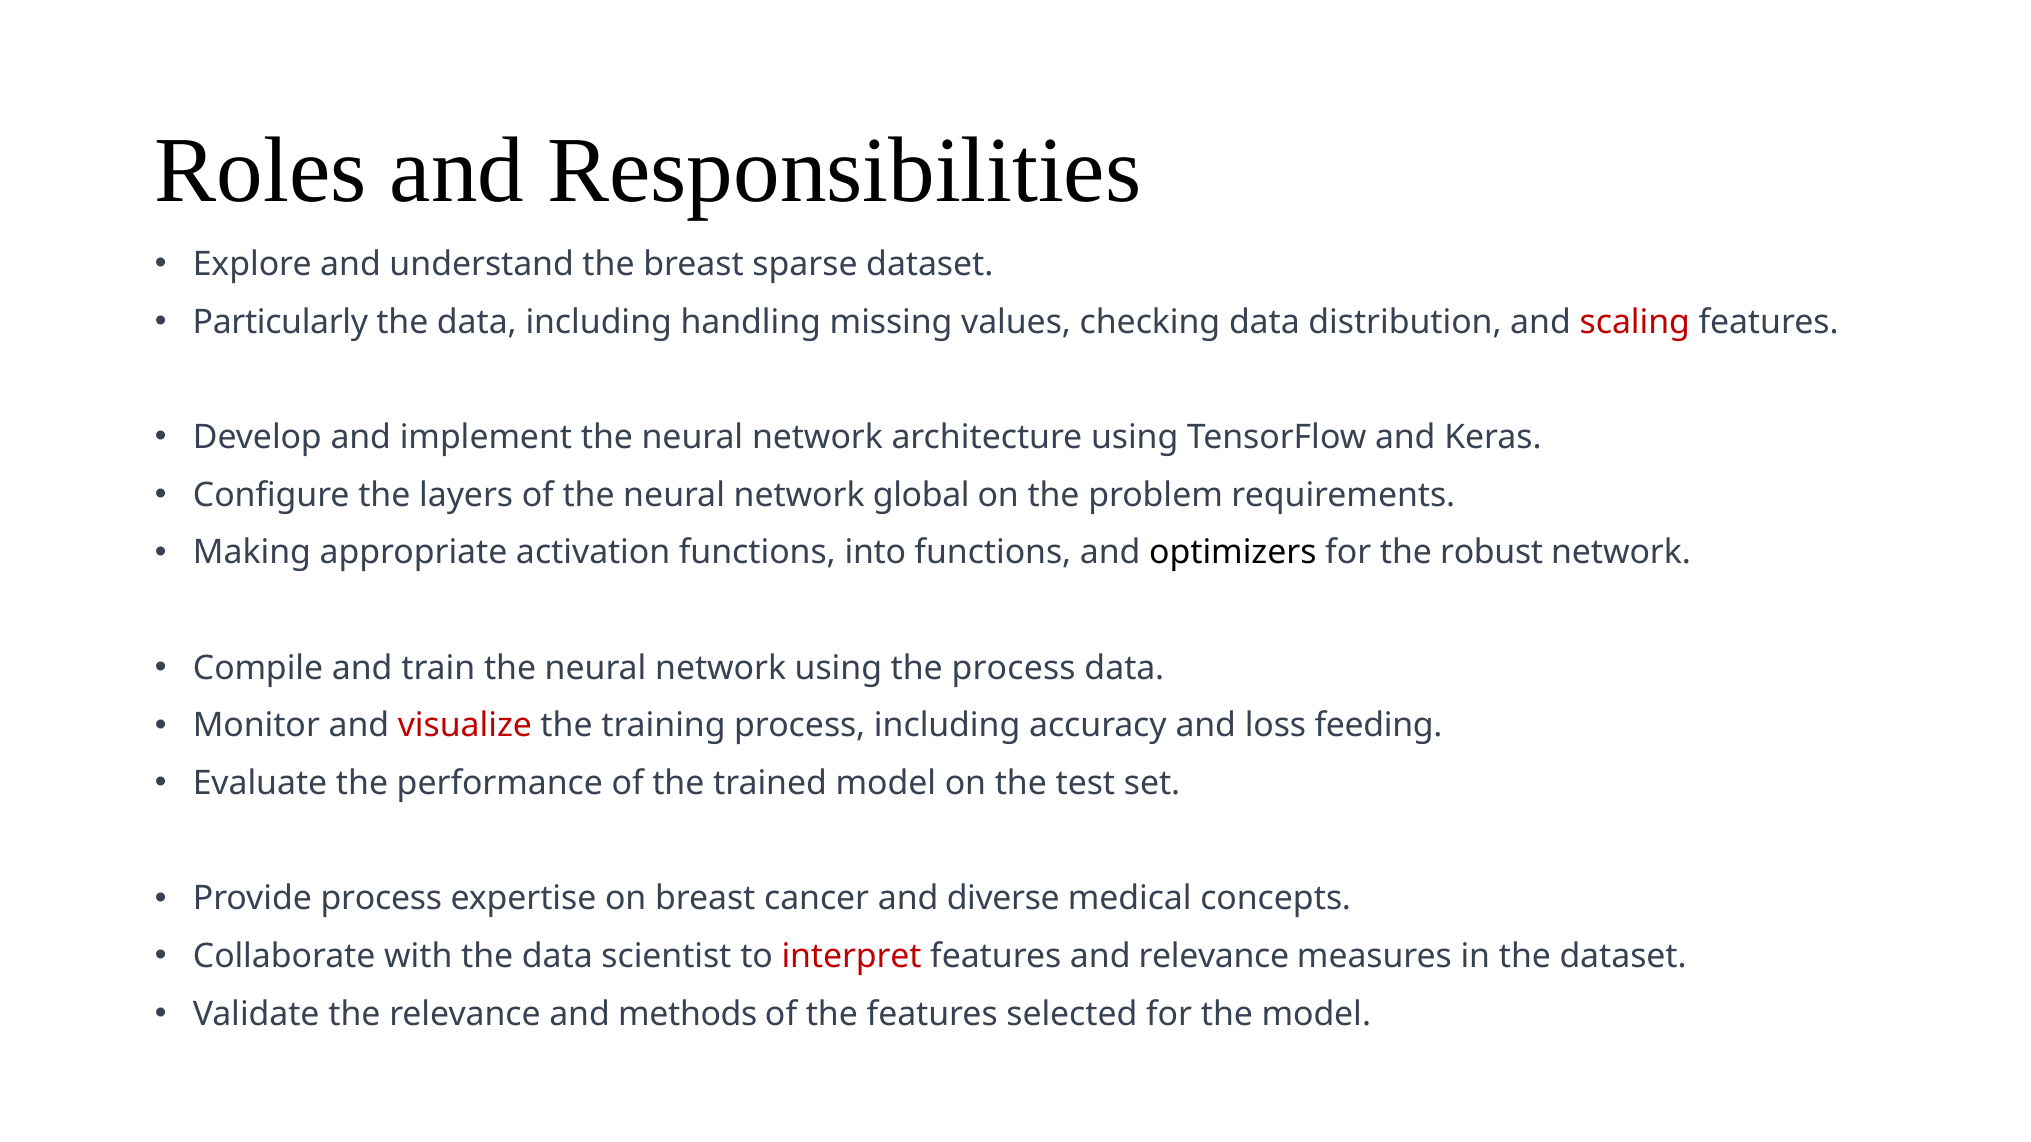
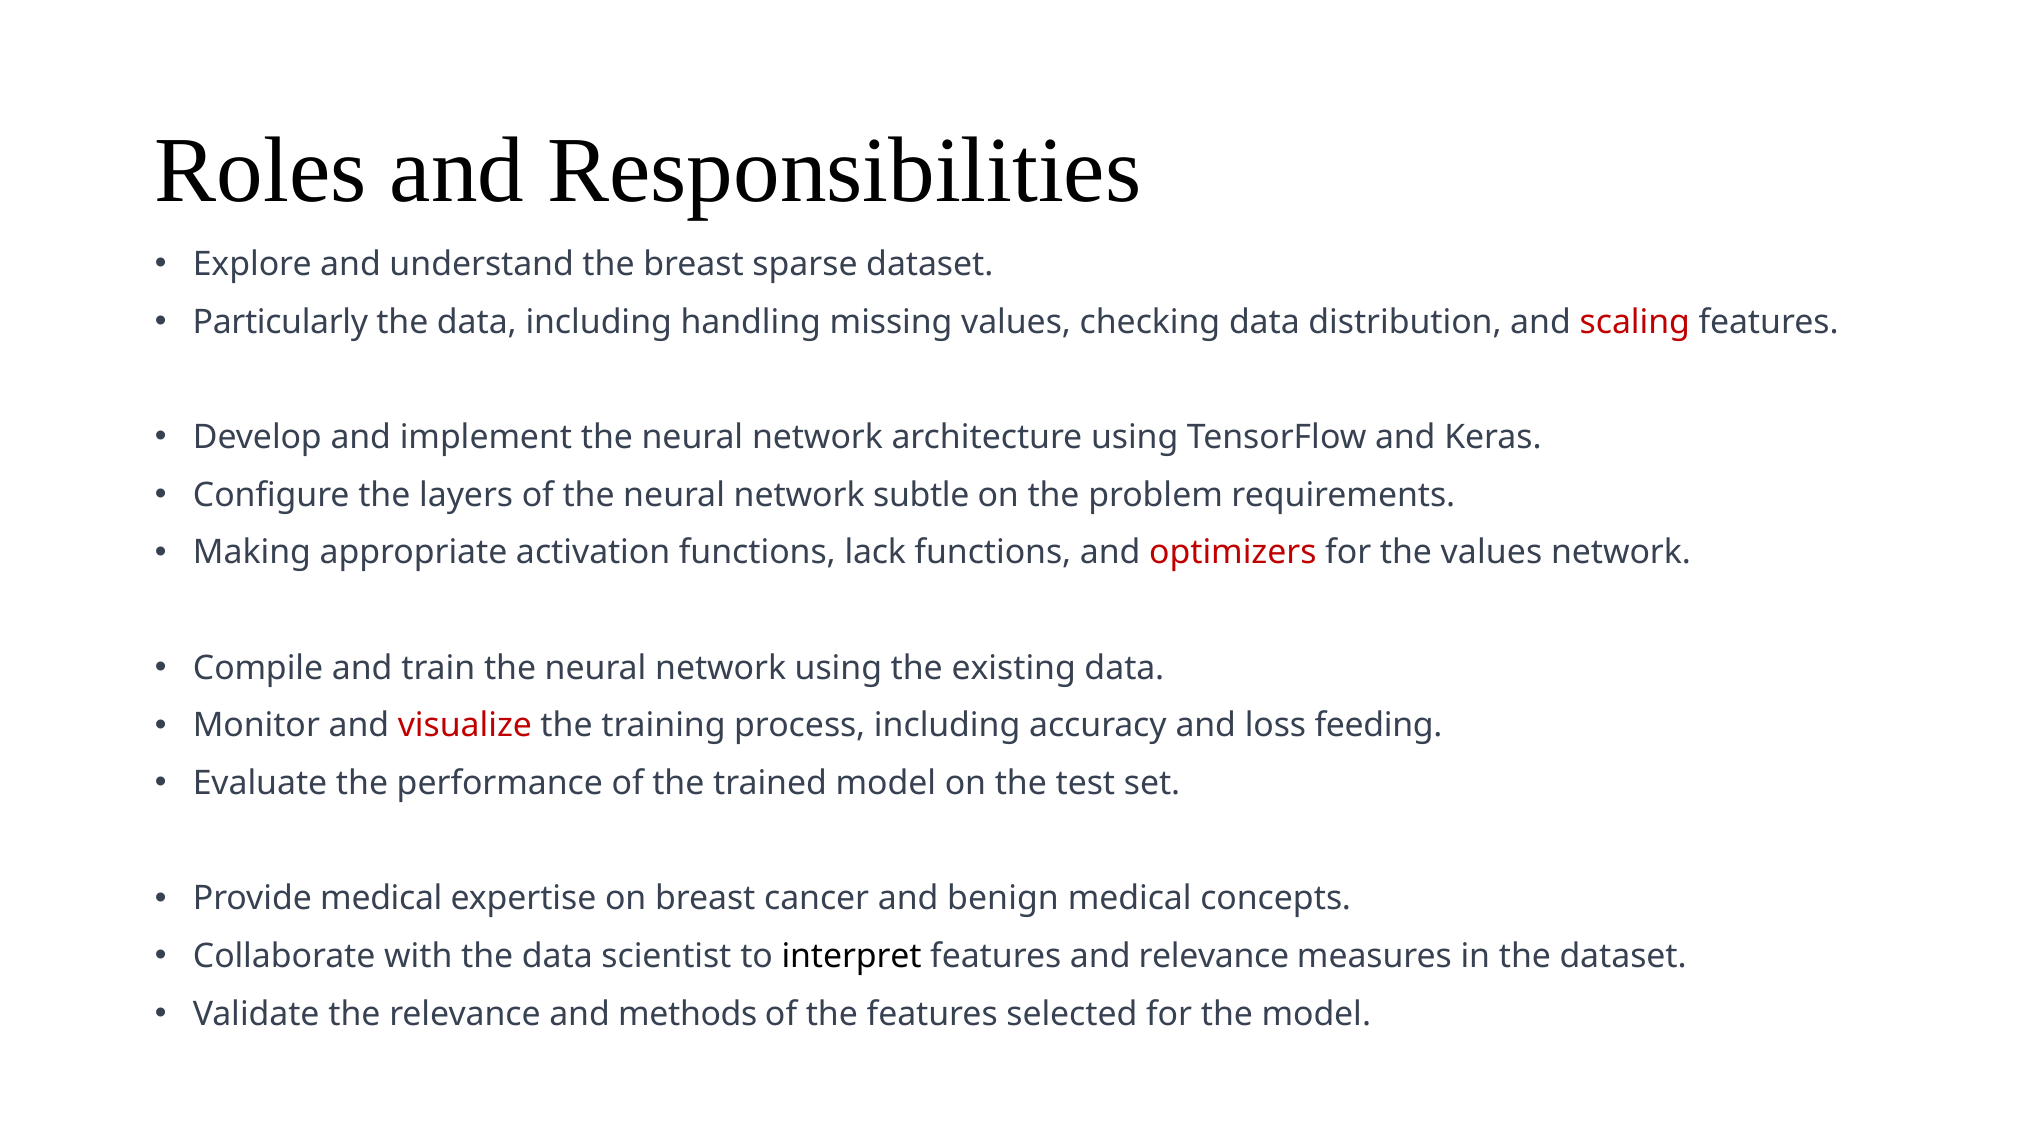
global: global -> subtle (921, 495)
into: into -> lack (875, 553)
optimizers colour: black -> red (1233, 553)
the robust: robust -> values (1491, 553)
the process: process -> existing (1014, 668)
Provide process: process -> medical (381, 899)
diverse: diverse -> benign (1003, 899)
interpret colour: red -> black (852, 957)
